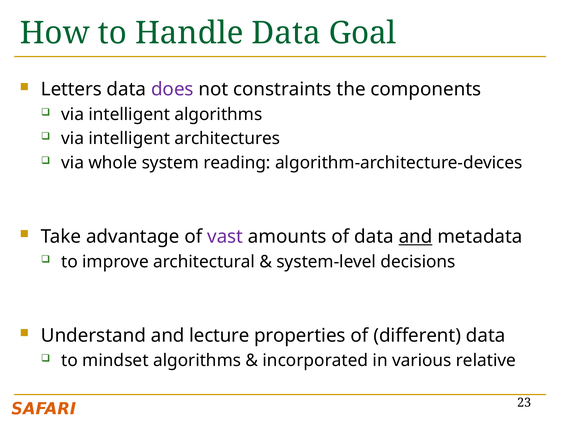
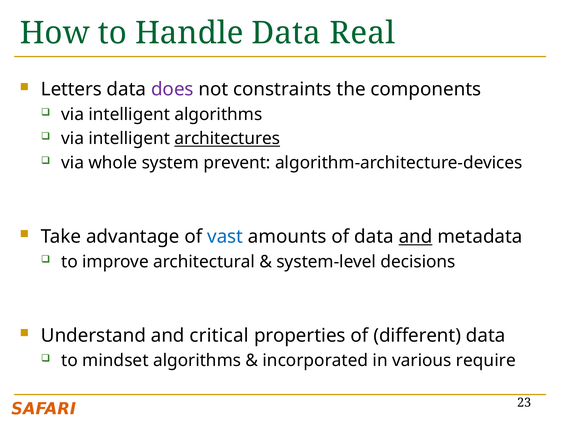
Goal: Goal -> Real (362, 33)
architectures underline: none -> present (227, 139)
reading: reading -> prevent (237, 163)
vast colour: purple -> blue (225, 237)
lecture: lecture -> critical (219, 335)
relative: relative -> require (486, 360)
